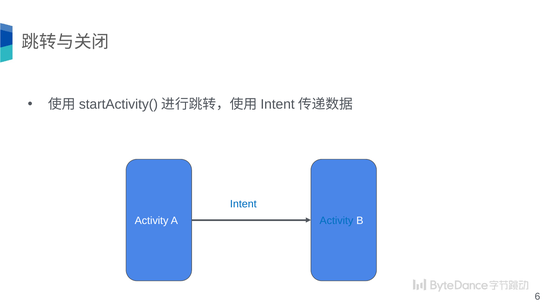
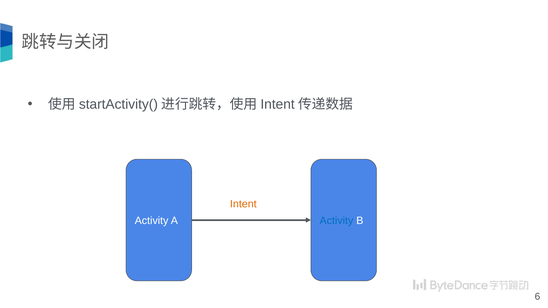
Intent colour: blue -> orange (243, 204)
